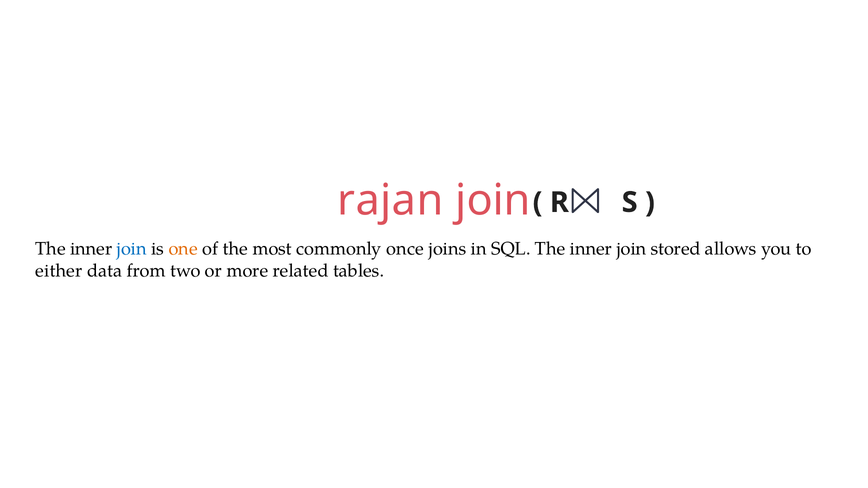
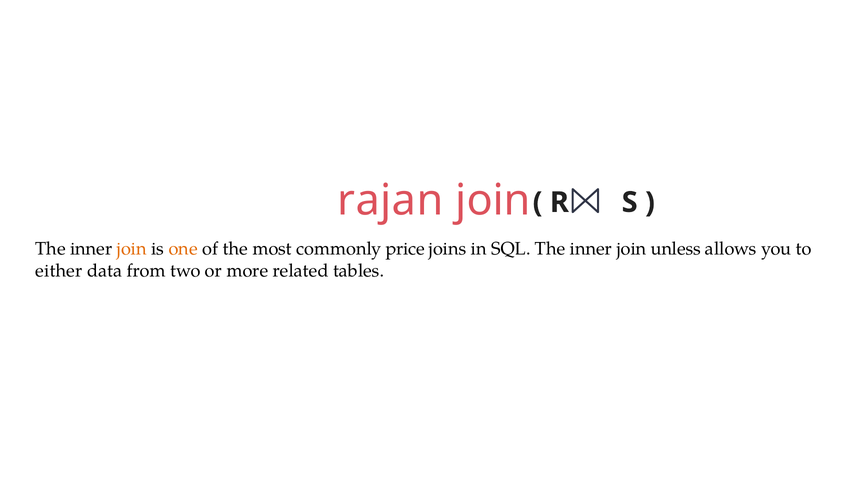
join colour: blue -> orange (132, 249)
once: once -> price (405, 249)
stored: stored -> unless (676, 249)
